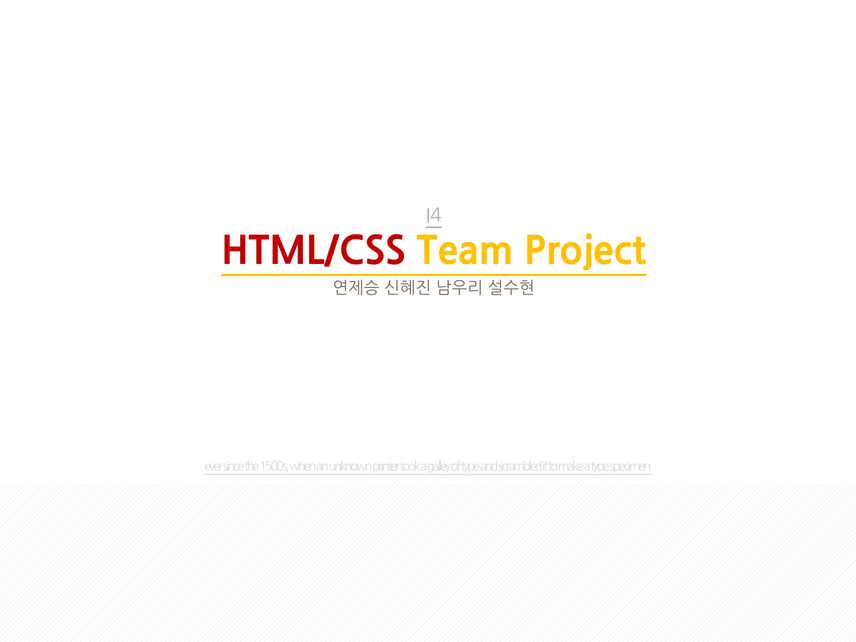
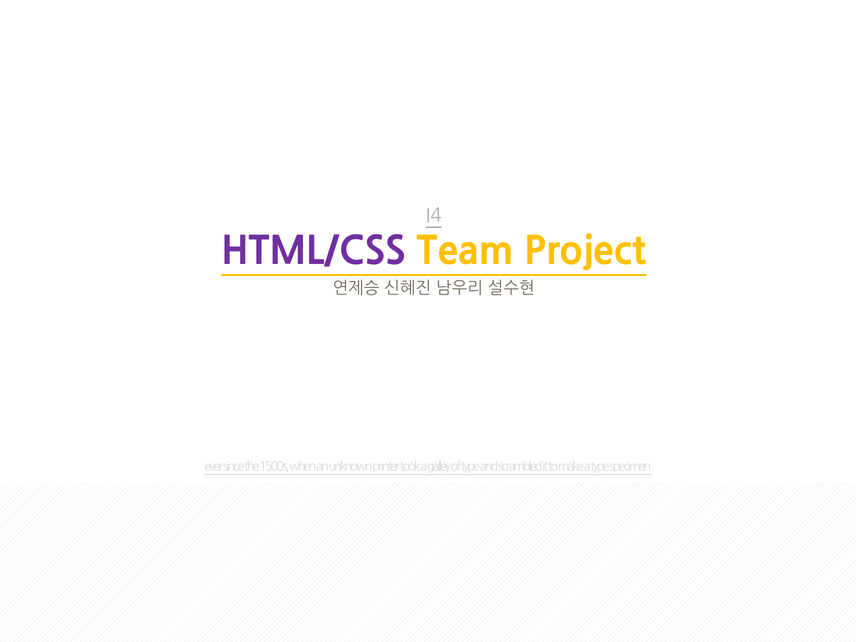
HTML/CSS colour: red -> purple (314, 251)
